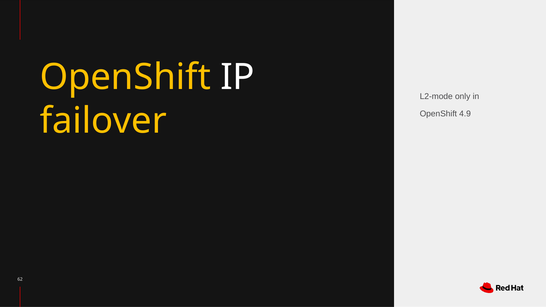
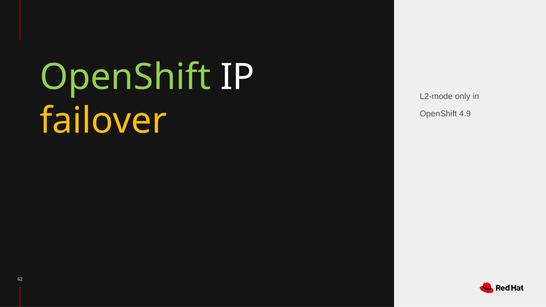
OpenShift colour: yellow -> light green (125, 77)
